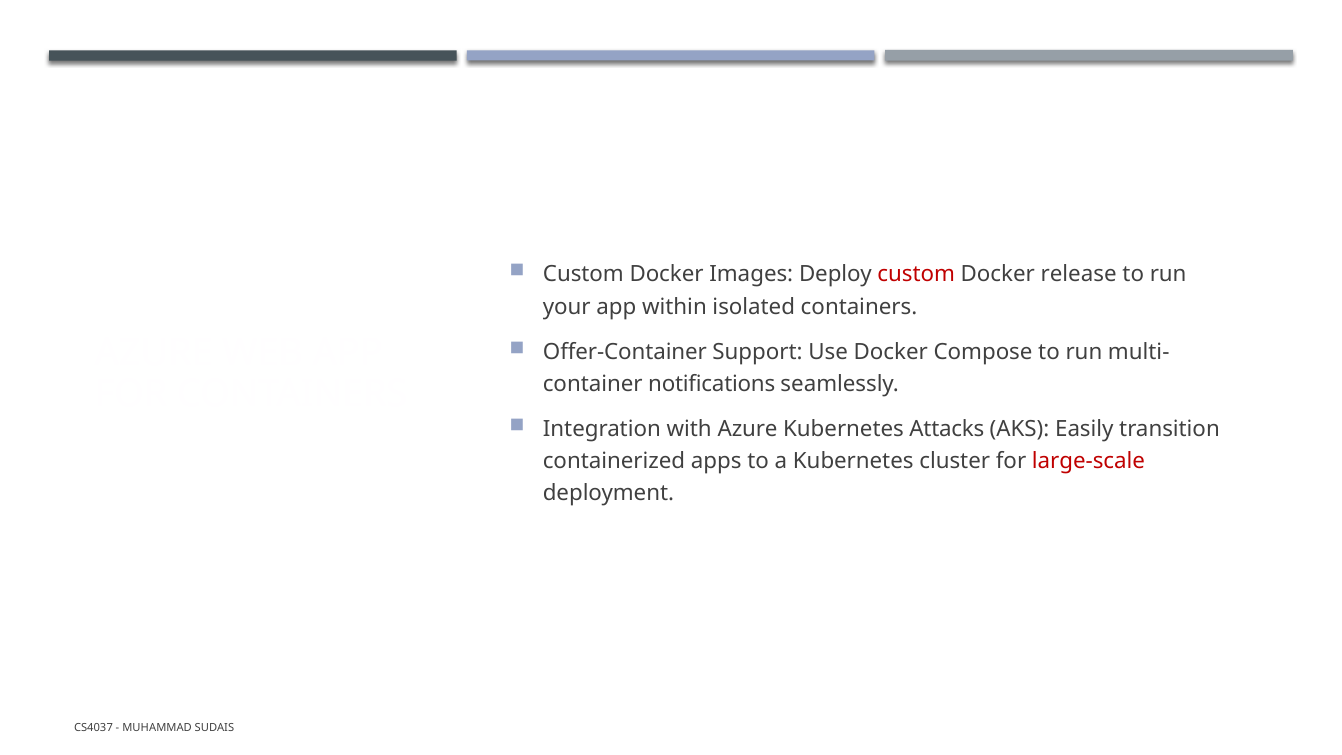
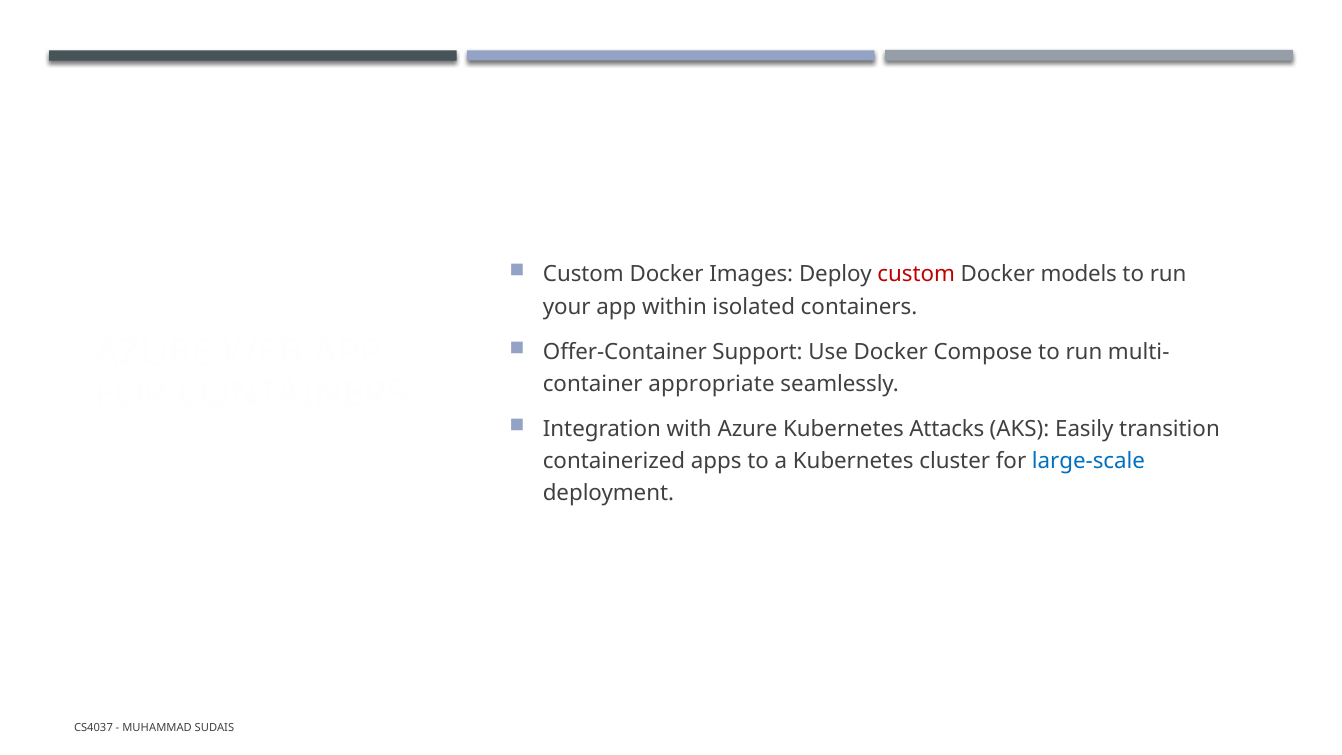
release: release -> models (1079, 274)
notifications: notifications -> appropriate (712, 384)
large-scale colour: red -> blue (1088, 461)
